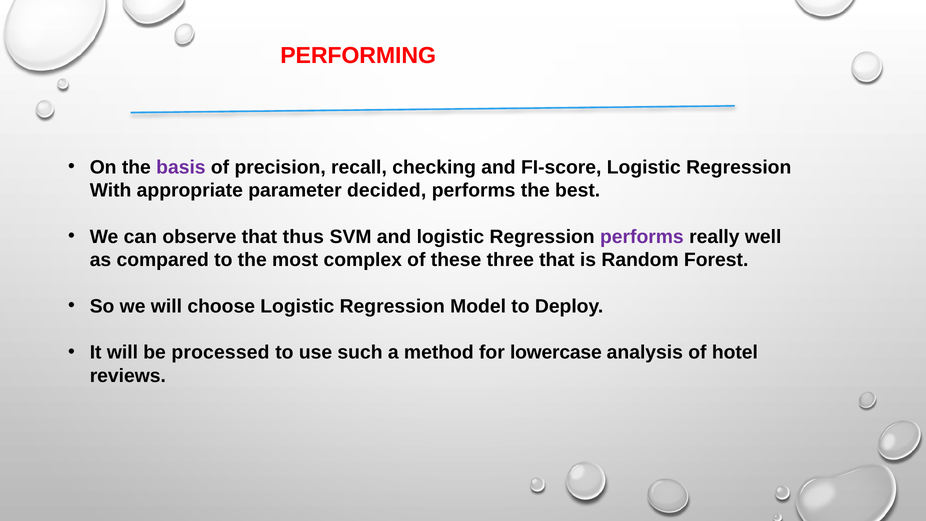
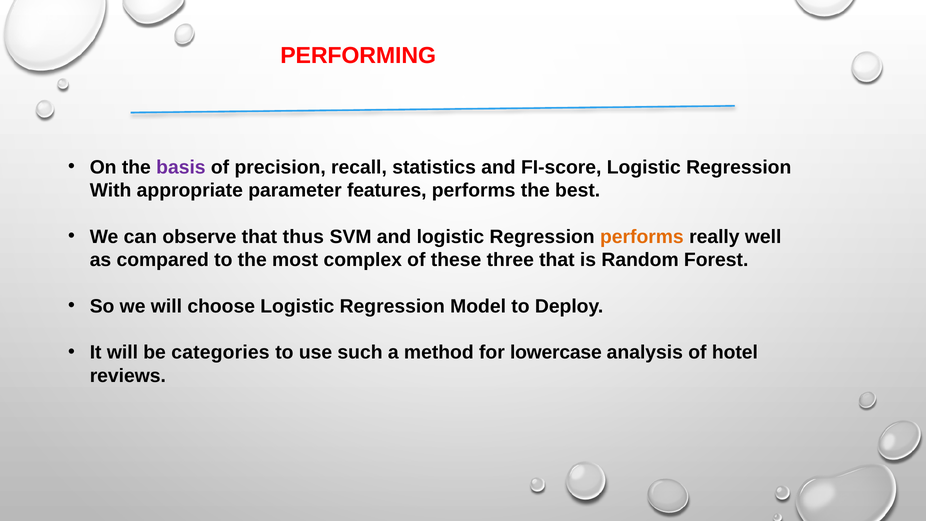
checking: checking -> statistics (434, 167)
decided: decided -> features (387, 190)
performs colour: purple -> orange (642, 237)
processed: processed -> categories (220, 352)
